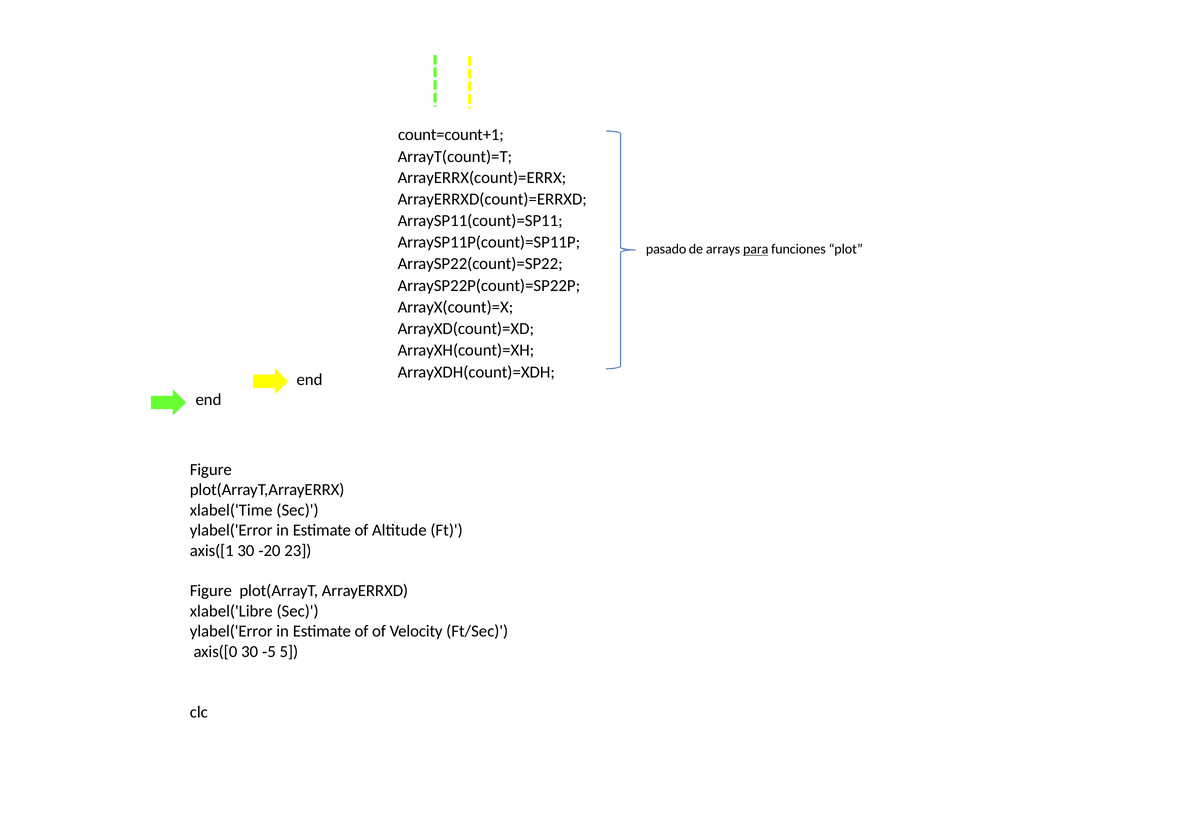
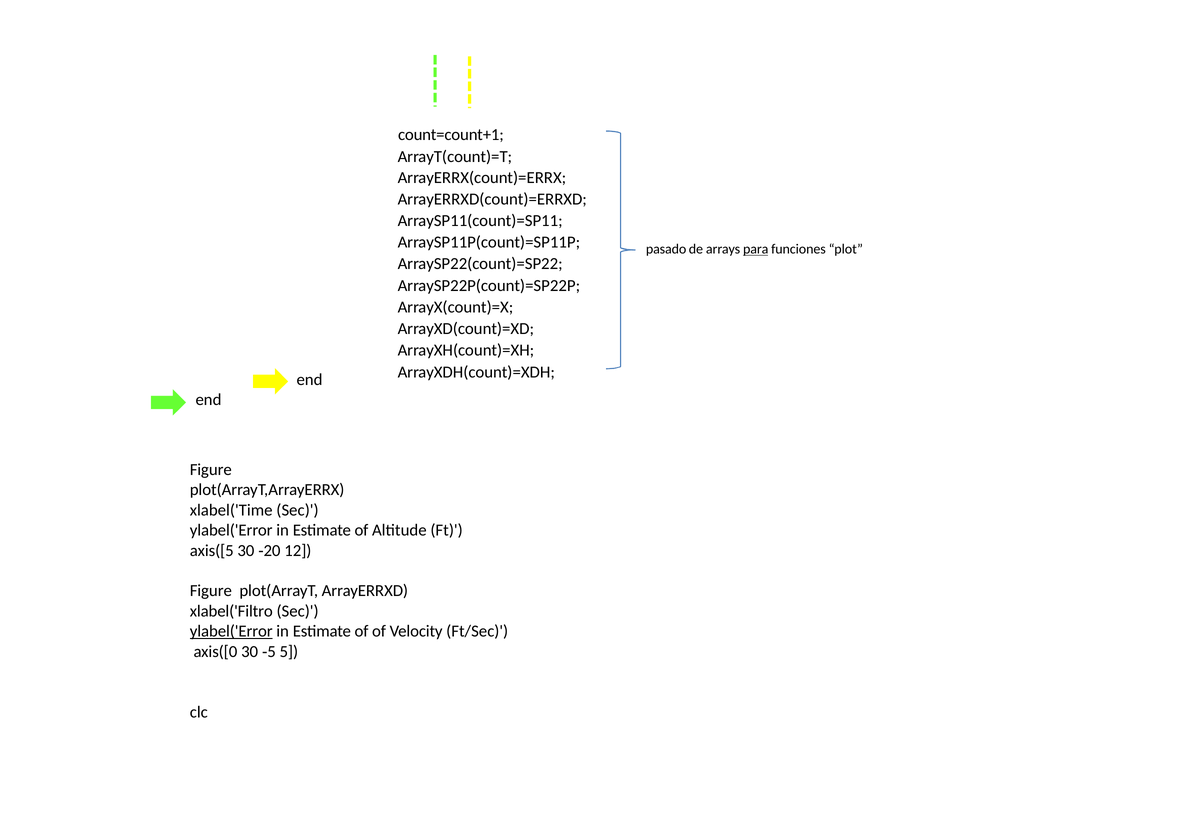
axis([1: axis([1 -> axis([5 (212, 550)
23: 23 -> 12 (298, 550)
xlabel('Libre: xlabel('Libre -> xlabel('Filtro (231, 611)
ylabel('Error underline: none -> present (231, 631)
